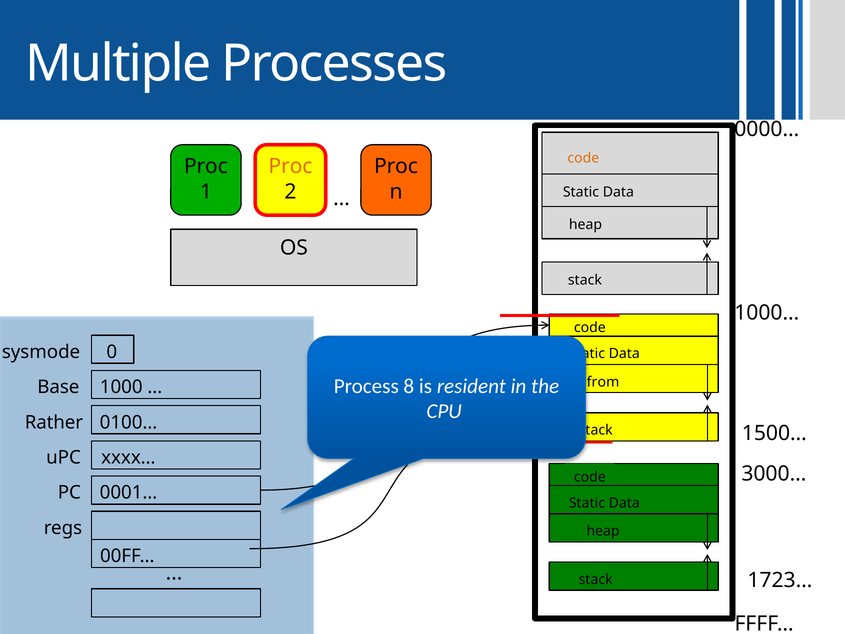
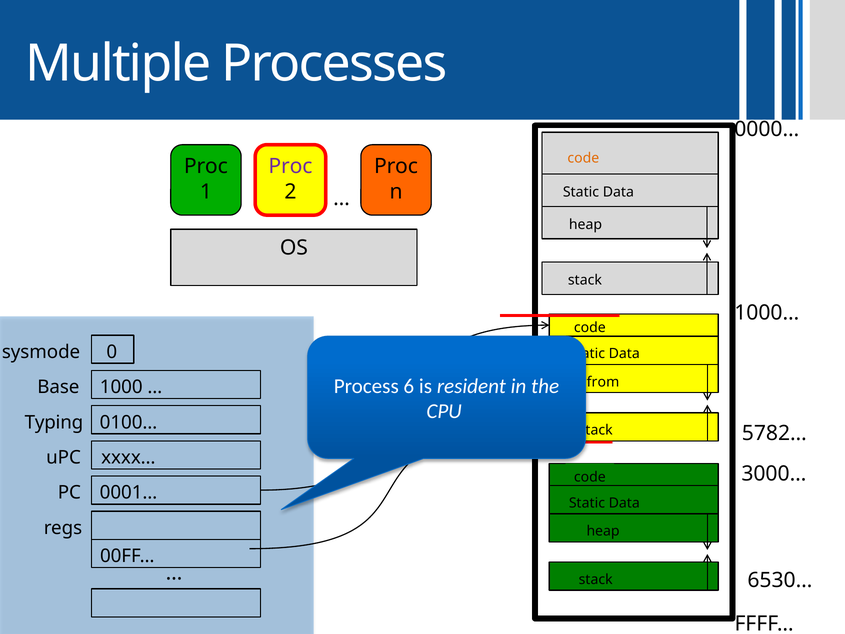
Proc colour: orange -> purple (290, 166)
8: 8 -> 6 (409, 386)
Rather: Rather -> Typing (54, 422)
1500…: 1500… -> 5782… (774, 433)
1723…: 1723… -> 6530… (780, 580)
